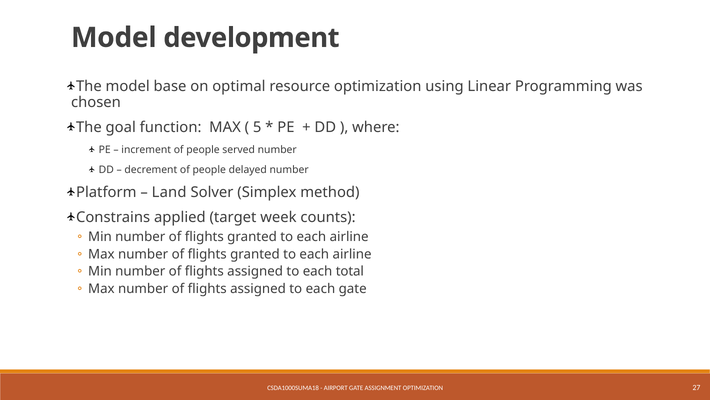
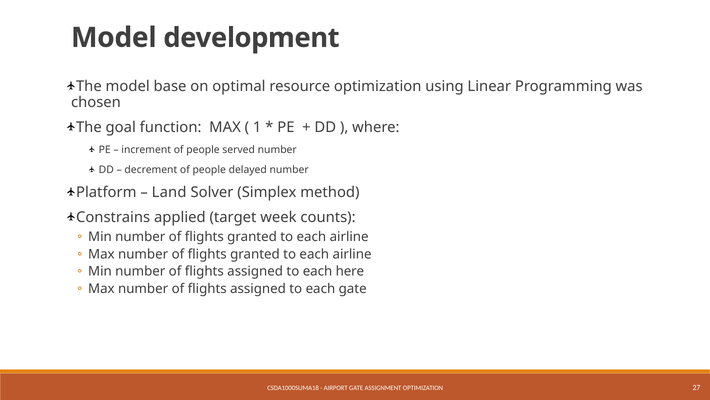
5: 5 -> 1 (257, 127)
total: total -> here (350, 271)
